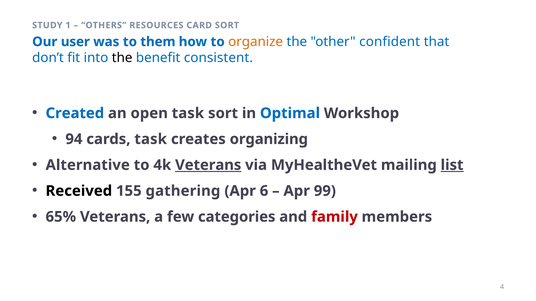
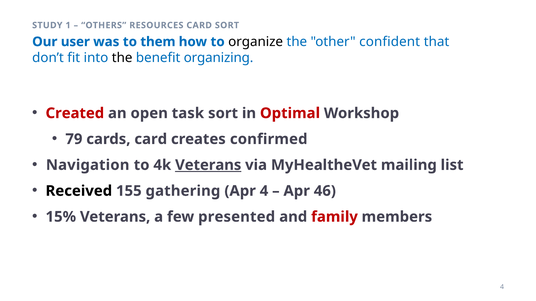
organize colour: orange -> black (256, 42)
consistent: consistent -> organizing (219, 58)
Created colour: blue -> red (75, 113)
Optimal colour: blue -> red (290, 113)
94: 94 -> 79 (74, 139)
cards task: task -> card (151, 139)
organizing: organizing -> confirmed (269, 139)
Alternative: Alternative -> Navigation (88, 165)
list underline: present -> none (452, 165)
Apr 6: 6 -> 4 (264, 191)
99: 99 -> 46 (325, 191)
65%: 65% -> 15% (61, 217)
categories: categories -> presented (237, 217)
